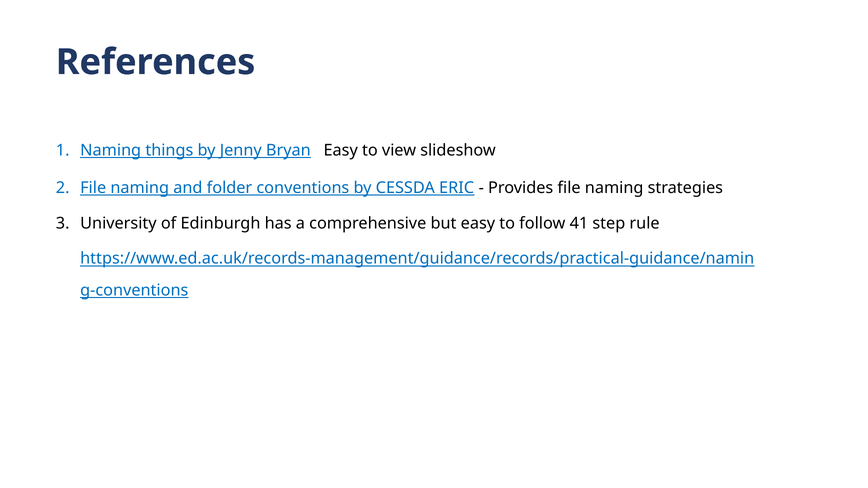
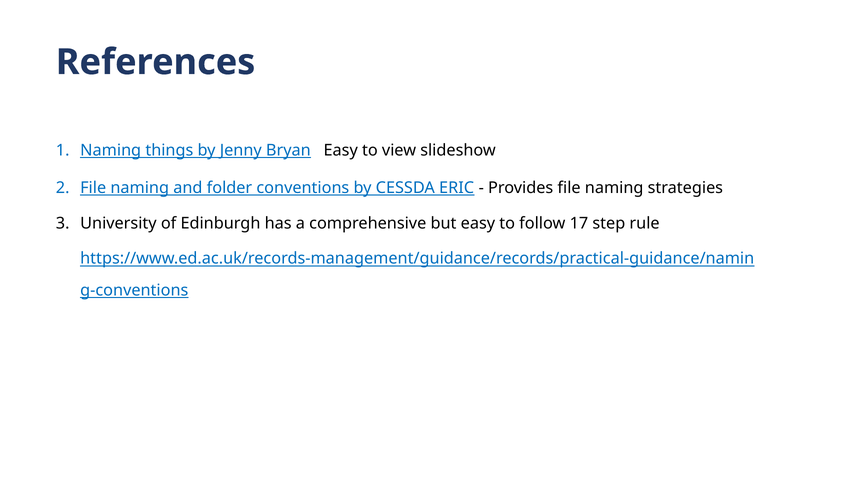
41: 41 -> 17 (579, 224)
